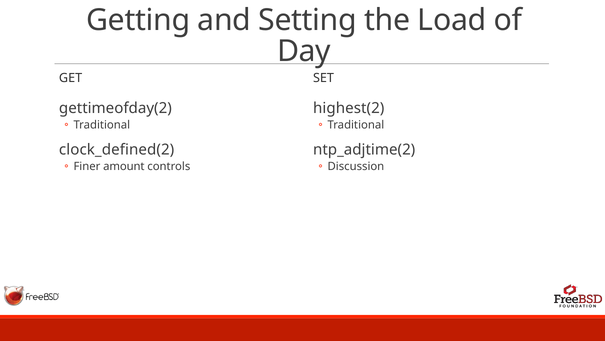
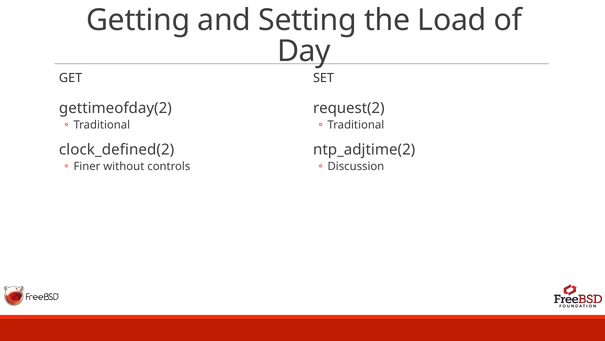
highest(2: highest(2 -> request(2 (349, 108)
amount: amount -> without (124, 166)
